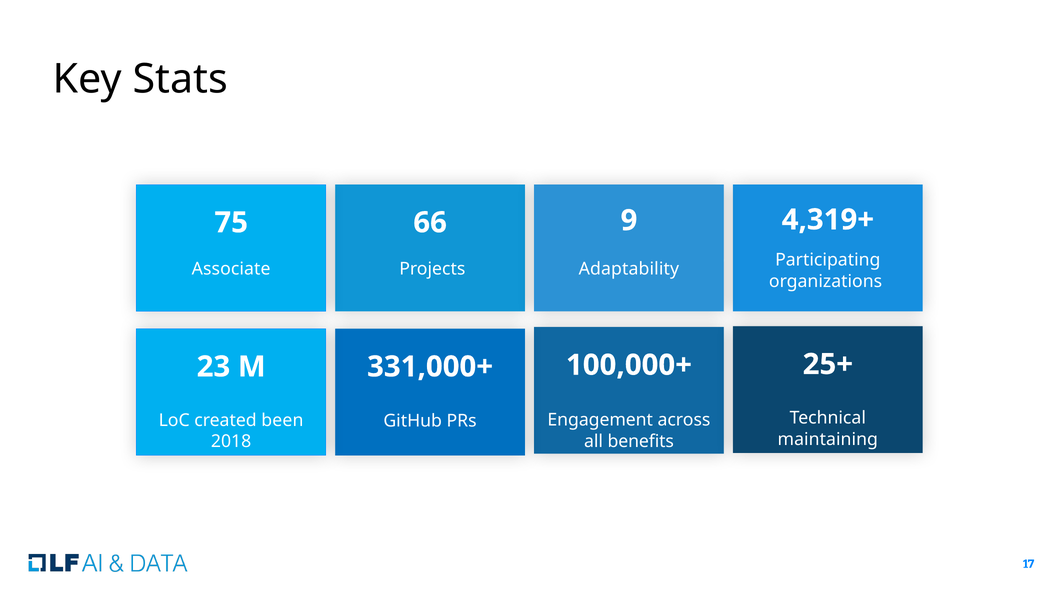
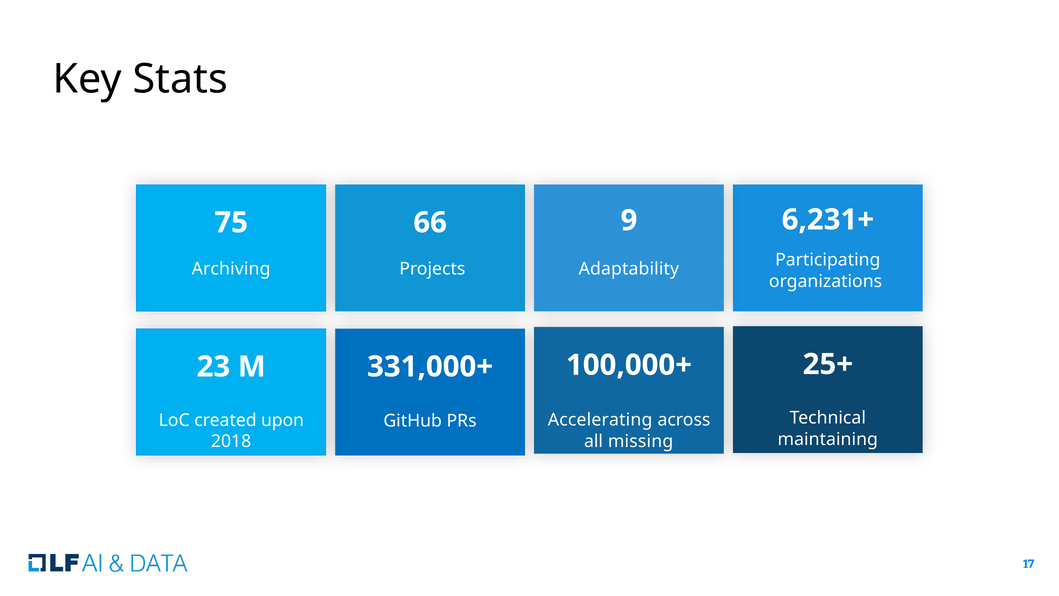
4,319+: 4,319+ -> 6,231+ (828, 220)
Associate: Associate -> Archiving (231, 269)
Engagement: Engagement -> Accelerating (600, 420)
been: been -> upon (283, 420)
benefits: benefits -> missing (641, 441)
